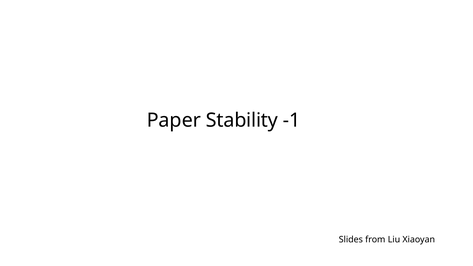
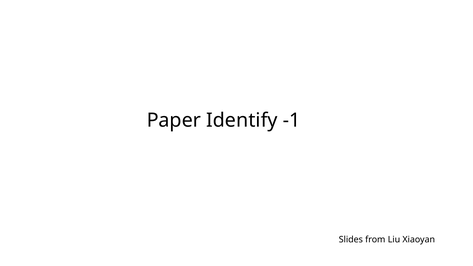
Stability: Stability -> Identify (242, 121)
